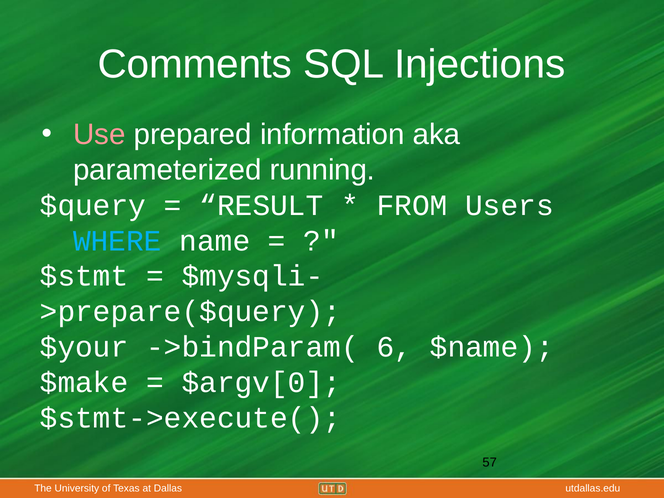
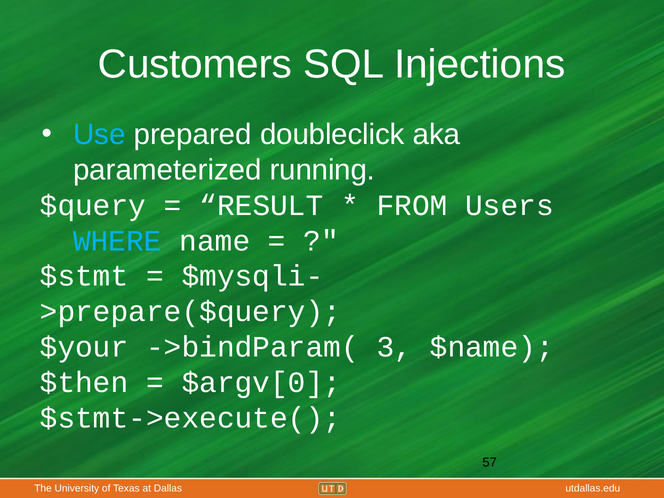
Comments: Comments -> Customers (195, 64)
Use colour: pink -> light blue (99, 135)
information: information -> doubleclick (332, 135)
6: 6 -> 3 (394, 347)
$make: $make -> $then (84, 382)
